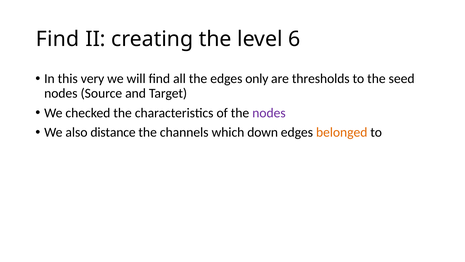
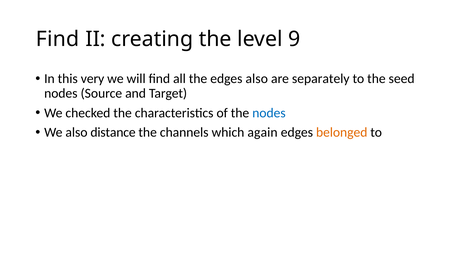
6: 6 -> 9 (294, 39)
edges only: only -> also (257, 79)
thresholds: thresholds -> separately (321, 79)
nodes colour: purple -> blue (269, 113)
down: down -> again (263, 132)
